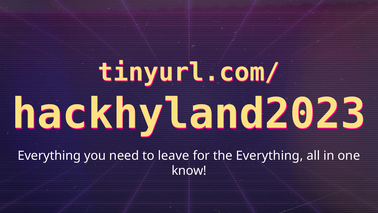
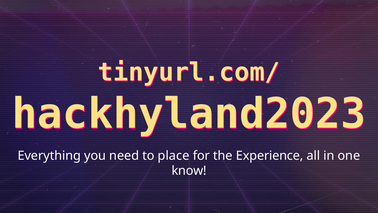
leave: leave -> place (174, 155)
the Everything: Everything -> Experience (270, 155)
